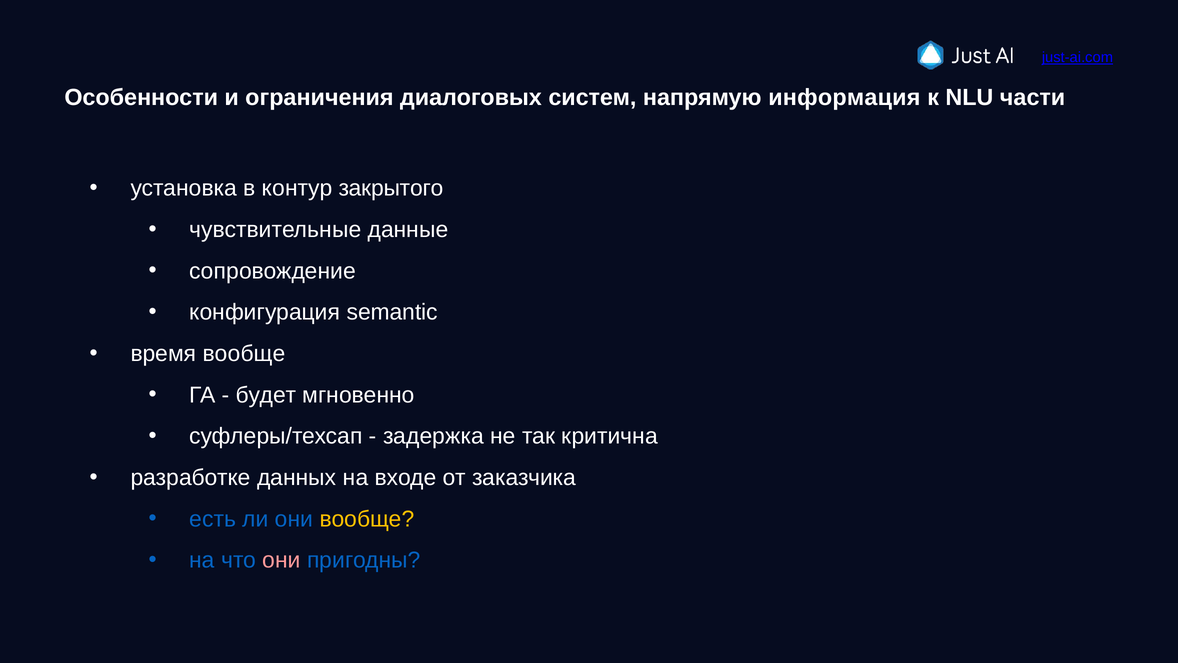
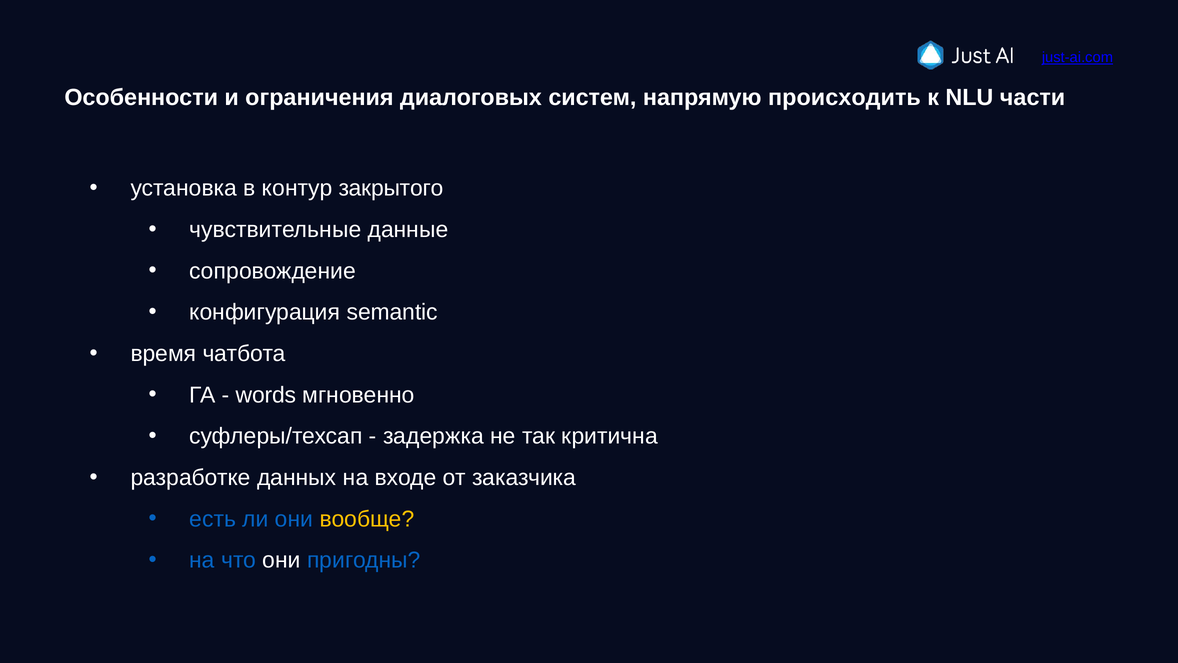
информация: информация -> происходить (844, 98)
время вообще: вообще -> чатбота (244, 353)
будет: будет -> words (266, 395)
они colour: pink -> white (281, 560)
